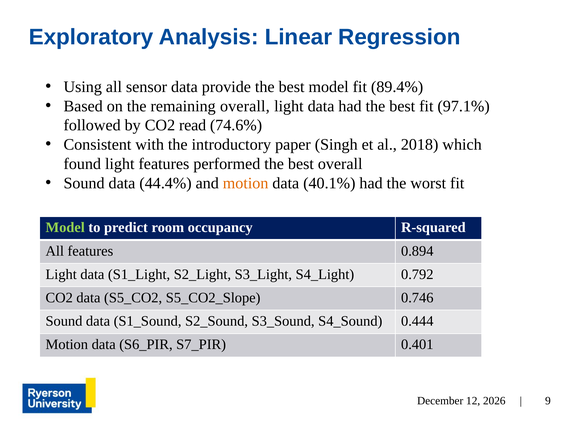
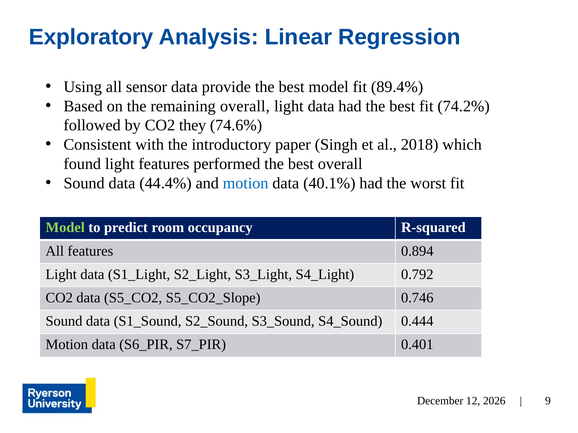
97.1%: 97.1% -> 74.2% (464, 106)
read: read -> they (193, 125)
motion colour: orange -> blue (246, 183)
